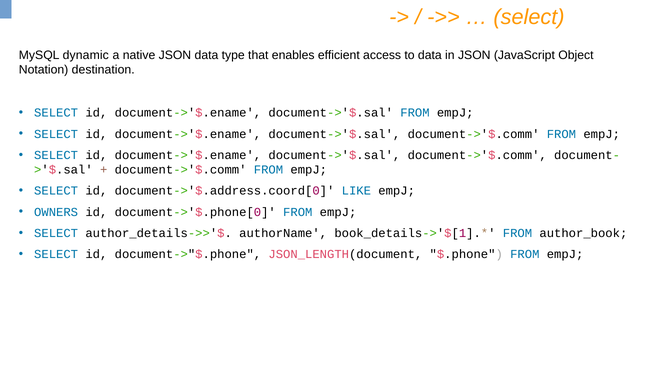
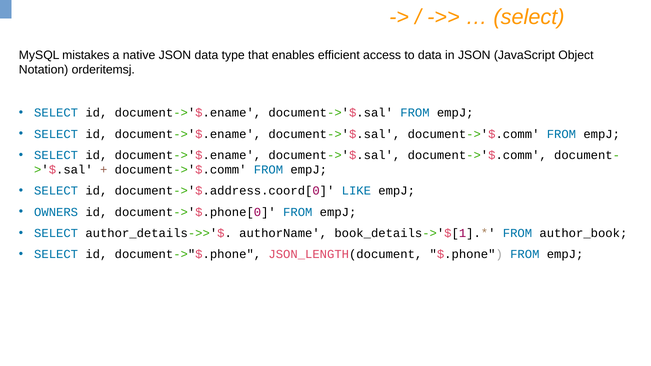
dynamic: dynamic -> mistakes (86, 55)
destination: destination -> orderitemsj (103, 70)
